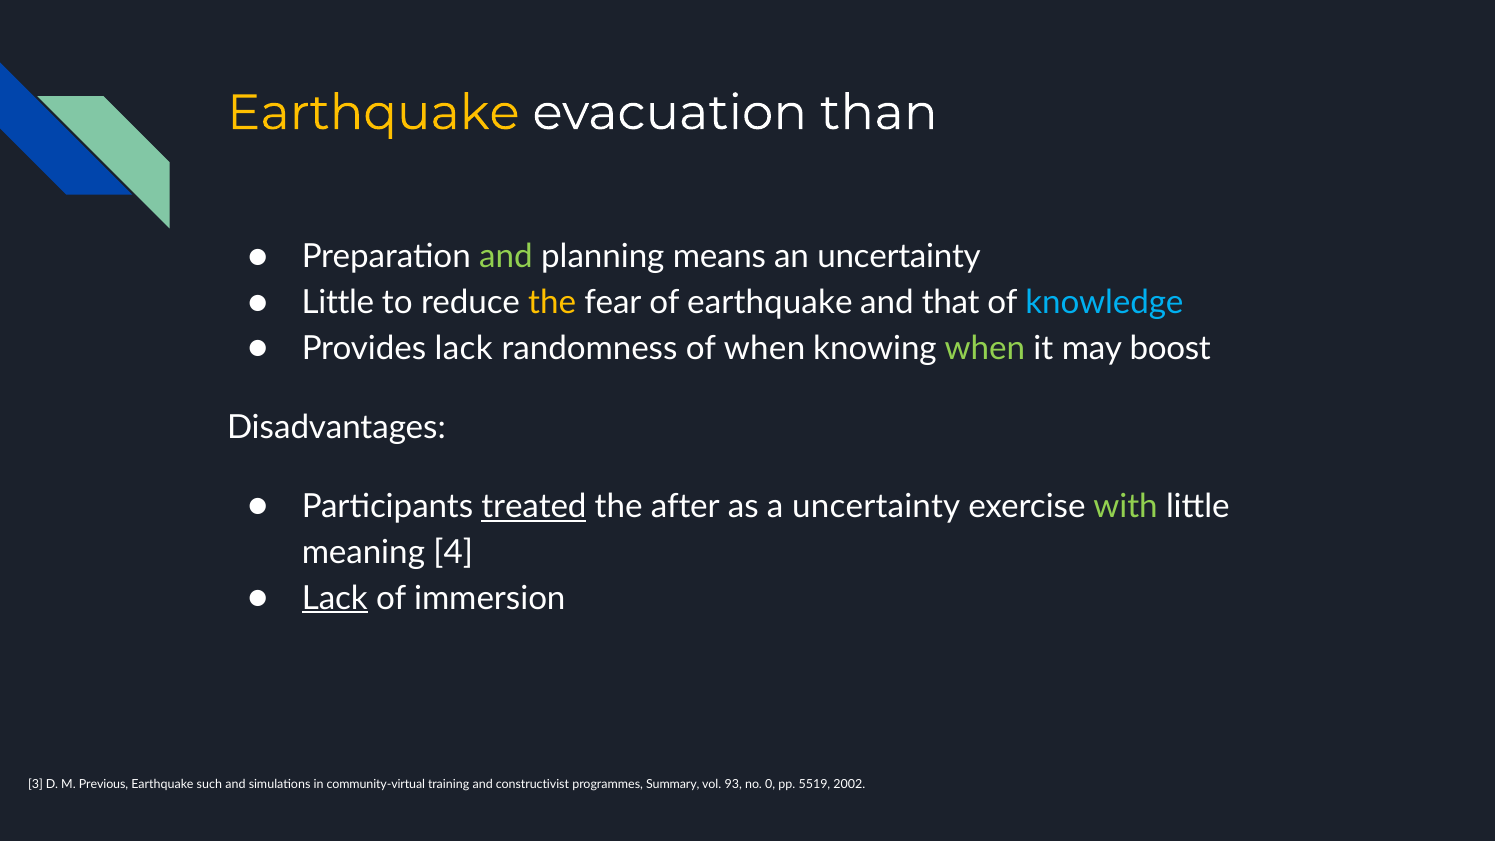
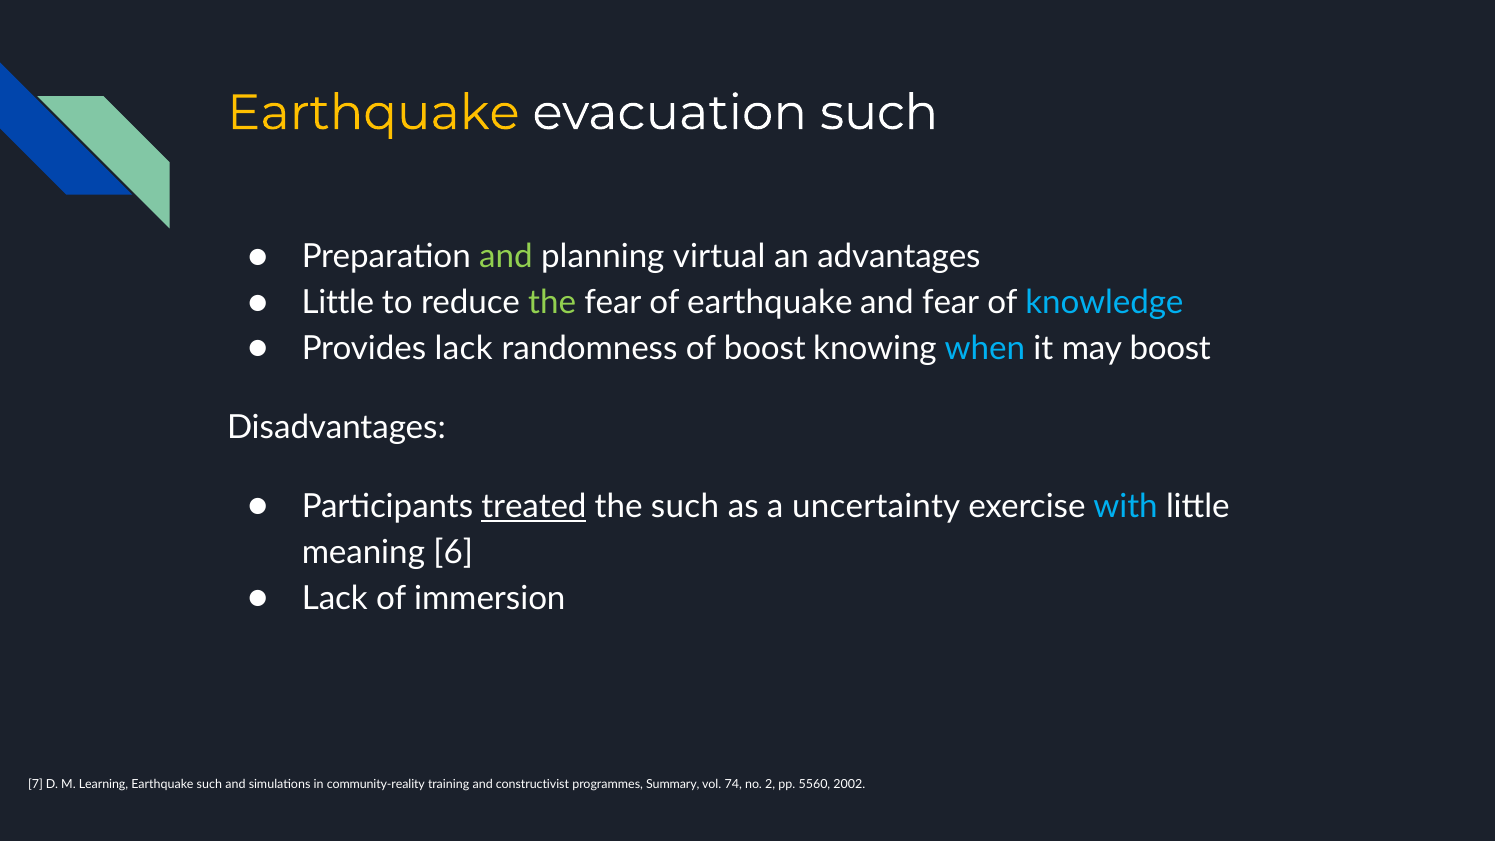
evacuation than: than -> such (879, 113)
means: means -> virtual (719, 257)
an uncertainty: uncertainty -> advantages (899, 257)
the colour: yellow -> light green (552, 303)
and that: that -> fear (951, 303)
of when: when -> boost (765, 349)
when colour: light green -> light blue (985, 349)
the after: after -> such (685, 507)
with colour: light green -> light blue (1125, 507)
4: 4 -> 6 (453, 552)
Lack underline: present -> none (335, 598)
3: 3 -> 7 (35, 784)
Previous: Previous -> Learning (104, 784)
community-virtual: community-virtual -> community-reality (376, 784)
93: 93 -> 74 (733, 784)
0: 0 -> 2 (770, 784)
5519: 5519 -> 5560 (814, 784)
